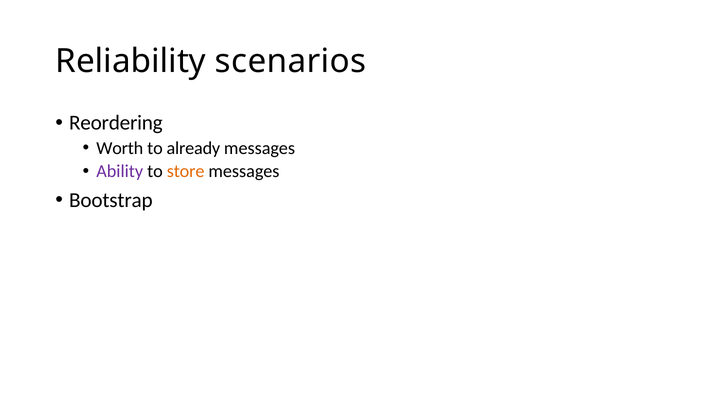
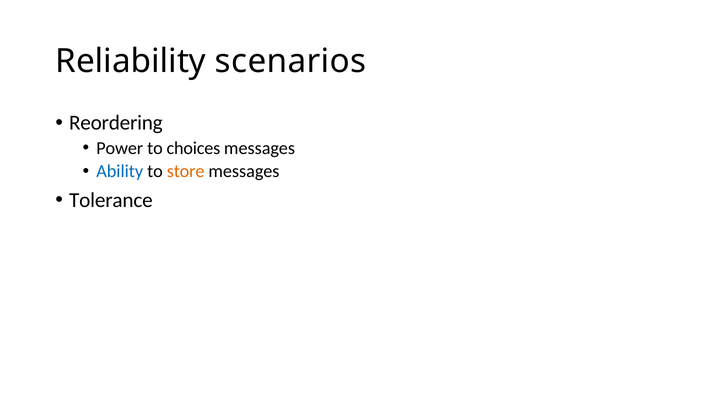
Worth: Worth -> Power (120, 148)
already: already -> choices (193, 148)
Ability colour: purple -> blue (120, 171)
Bootstrap: Bootstrap -> Tolerance (111, 200)
